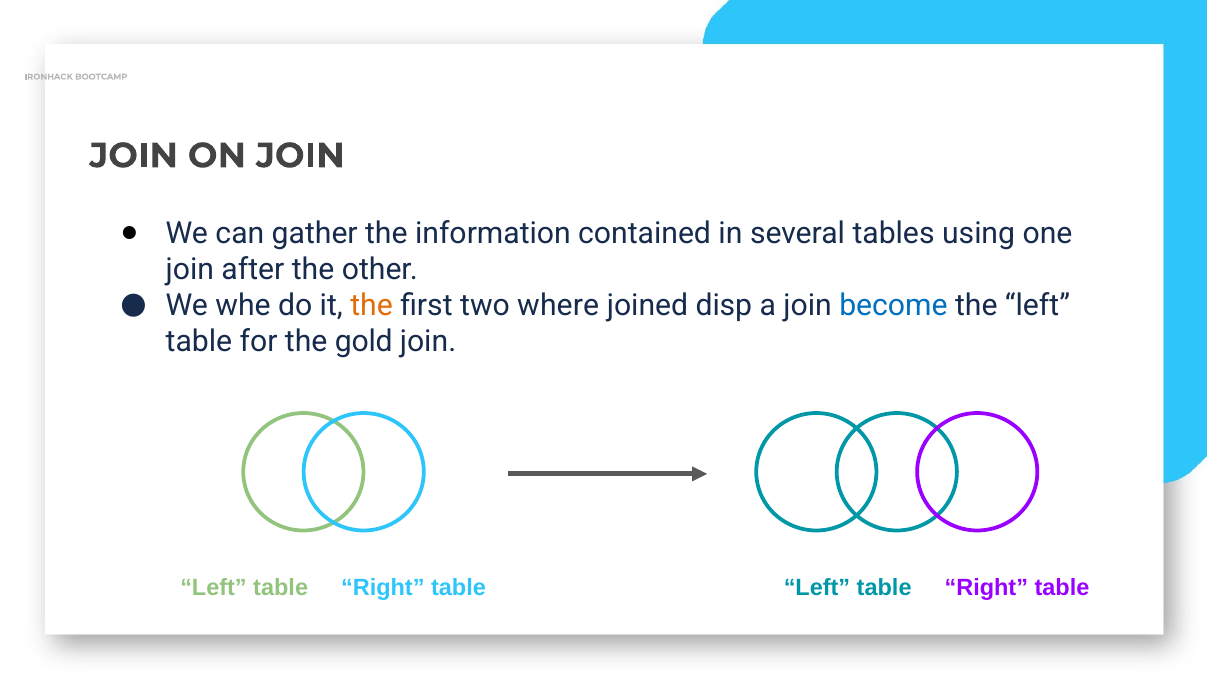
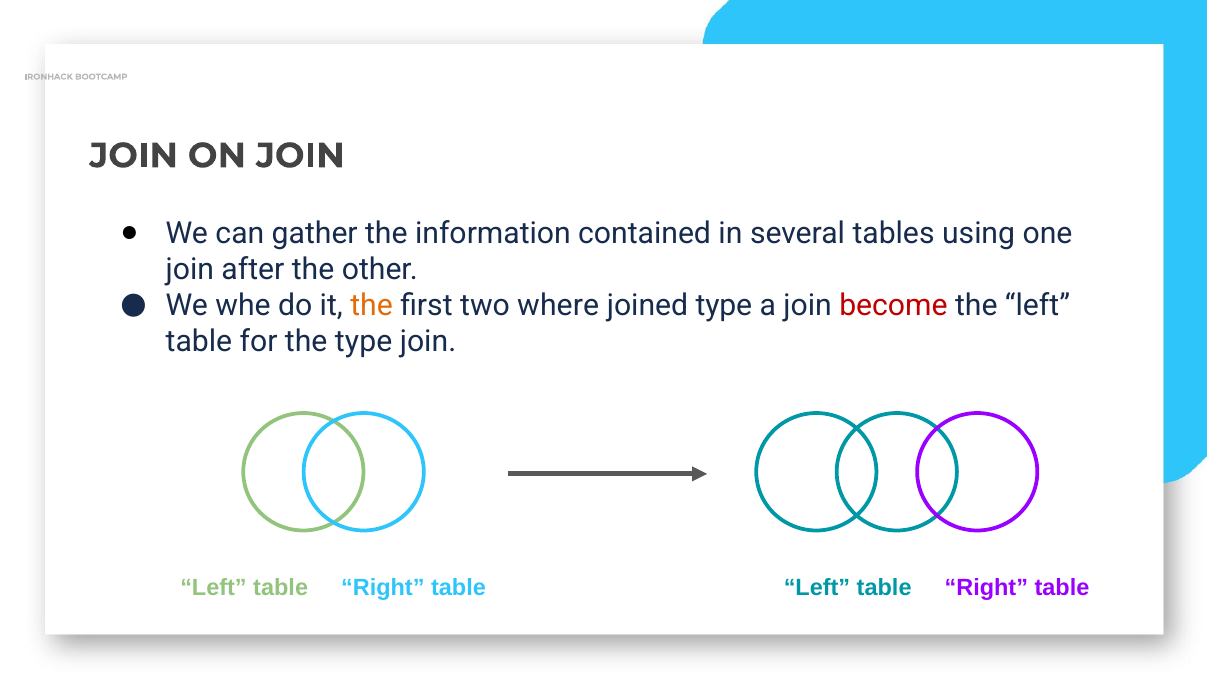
joined disp: disp -> type (724, 306)
become colour: blue -> red (893, 306)
the gold: gold -> type (364, 342)
